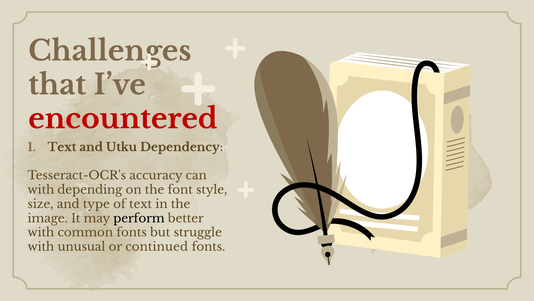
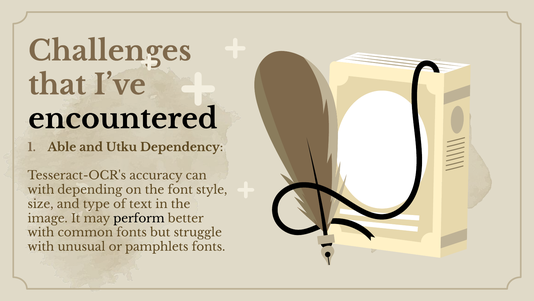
encountered colour: red -> black (123, 119)
Text: Text -> Able (62, 147)
continued: continued -> pamphlets (157, 246)
